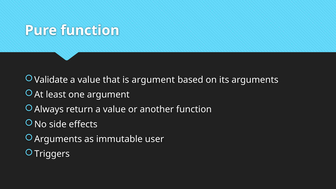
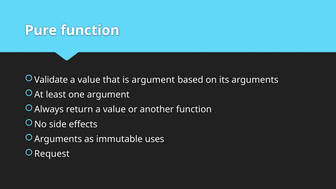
user: user -> uses (155, 139)
Triggers: Triggers -> Request (52, 154)
